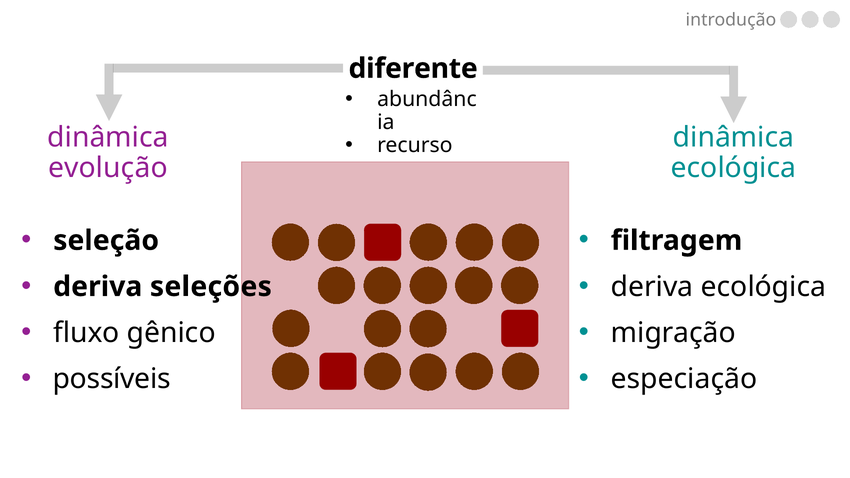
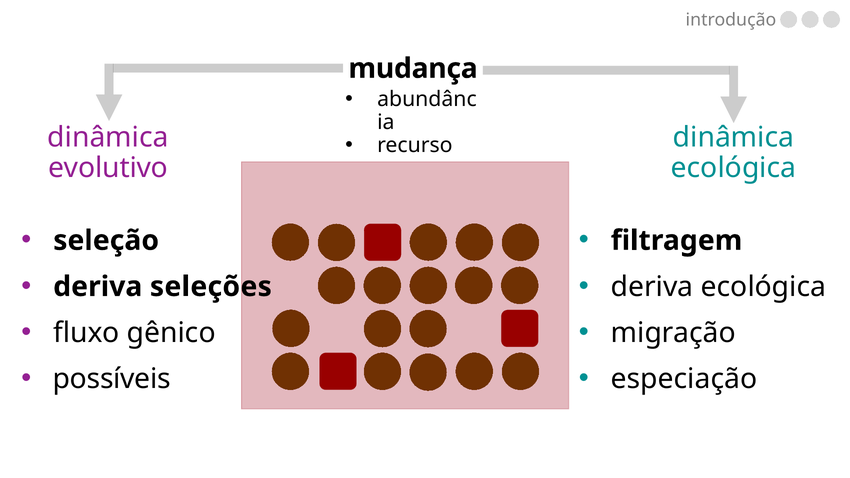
diferente: diferente -> mudança (413, 69)
evolução: evolução -> evolutivo (108, 168)
